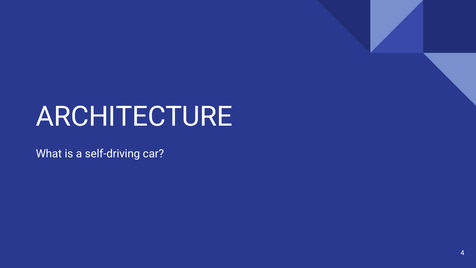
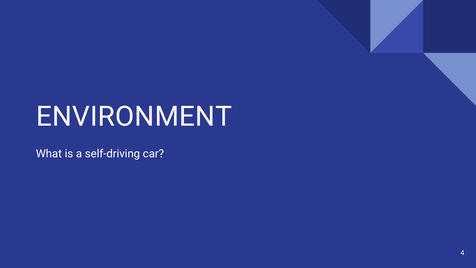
ARCHITECTURE: ARCHITECTURE -> ENVIRONMENT (134, 117)
